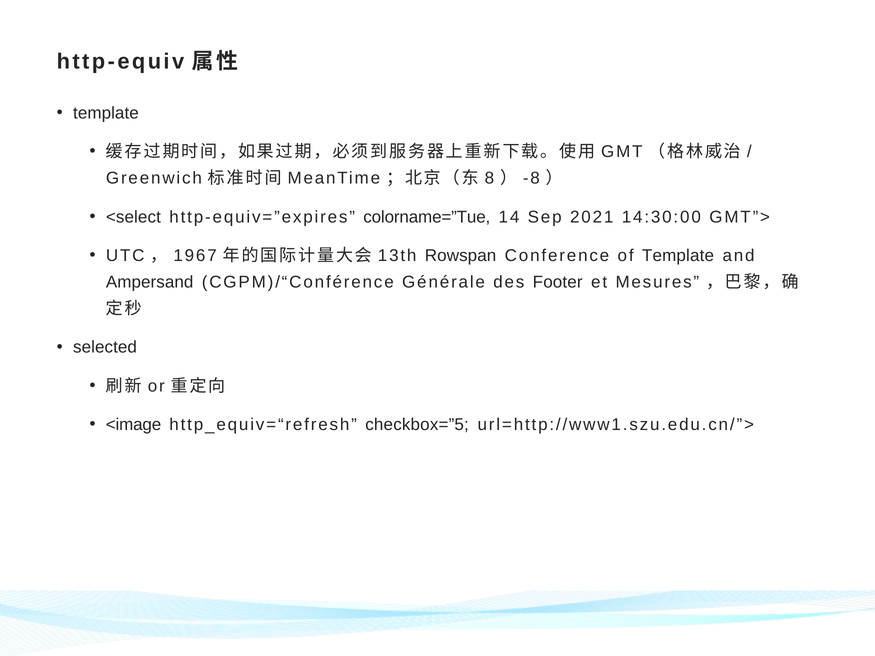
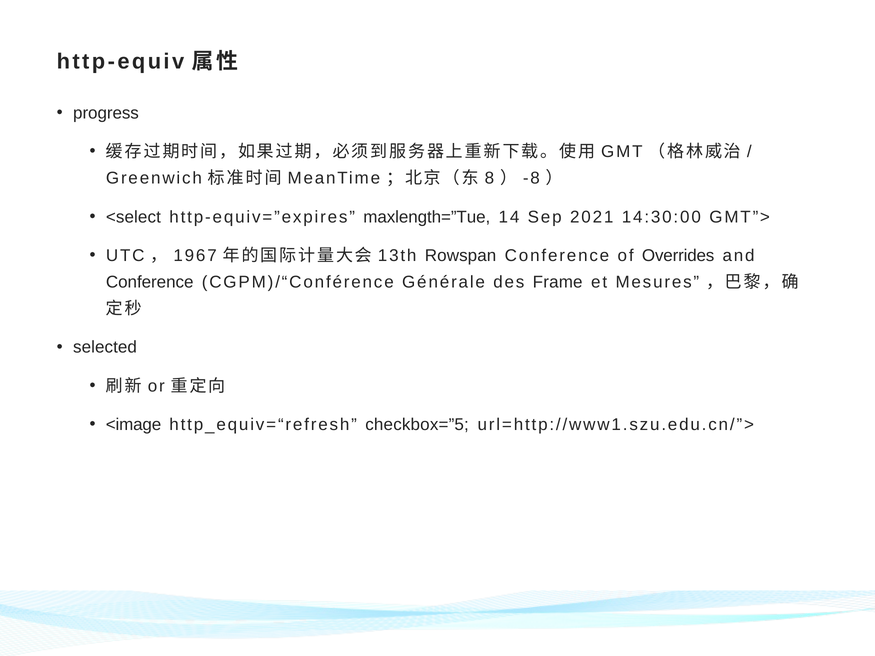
template: template -> progress (106, 113)
colorname=”Tue: colorname=”Tue -> maxlength=”Tue (427, 217)
of Template: Template -> Overrides (678, 256)
Ampersand: Ampersand -> Conference (150, 282)
Footer: Footer -> Frame (558, 282)
